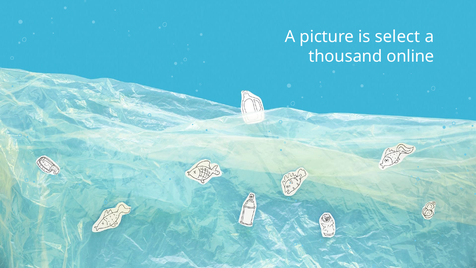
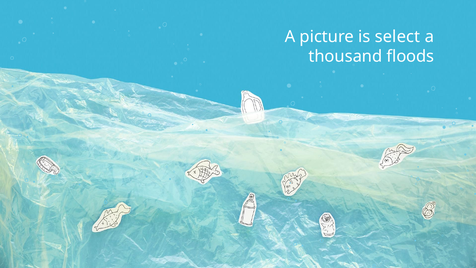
online: online -> floods (410, 56)
